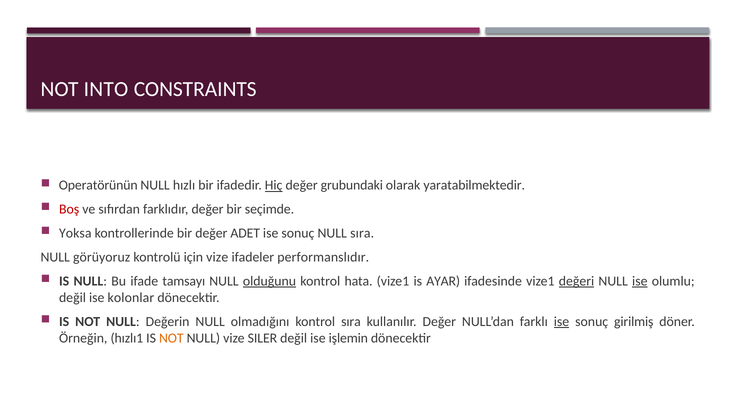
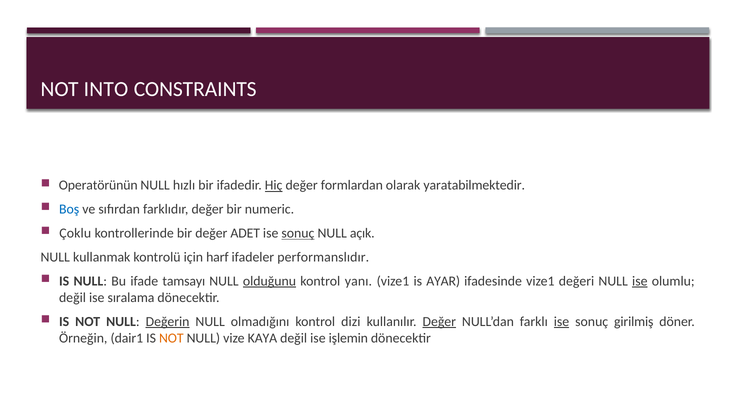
grubundaki: grubundaki -> formlardan (352, 185)
Boş colour: red -> blue (69, 209)
seçimde: seçimde -> numeric (269, 209)
Yoksa: Yoksa -> Çoklu (75, 233)
sonuç underline: none -> present (298, 233)
NULL sıra: sıra -> açık (362, 233)
görüyoruz: görüyoruz -> kullanmak (102, 257)
için vize: vize -> harf (217, 257)
hata: hata -> yanı (358, 281)
değeri underline: present -> none (577, 281)
kolonlar: kolonlar -> sıralama (131, 298)
Değerin underline: none -> present (168, 322)
kontrol sıra: sıra -> dizi (351, 322)
Değer underline: none -> present (439, 322)
hızlı1: hızlı1 -> dair1 (127, 338)
SILER: SILER -> KAYA (262, 338)
